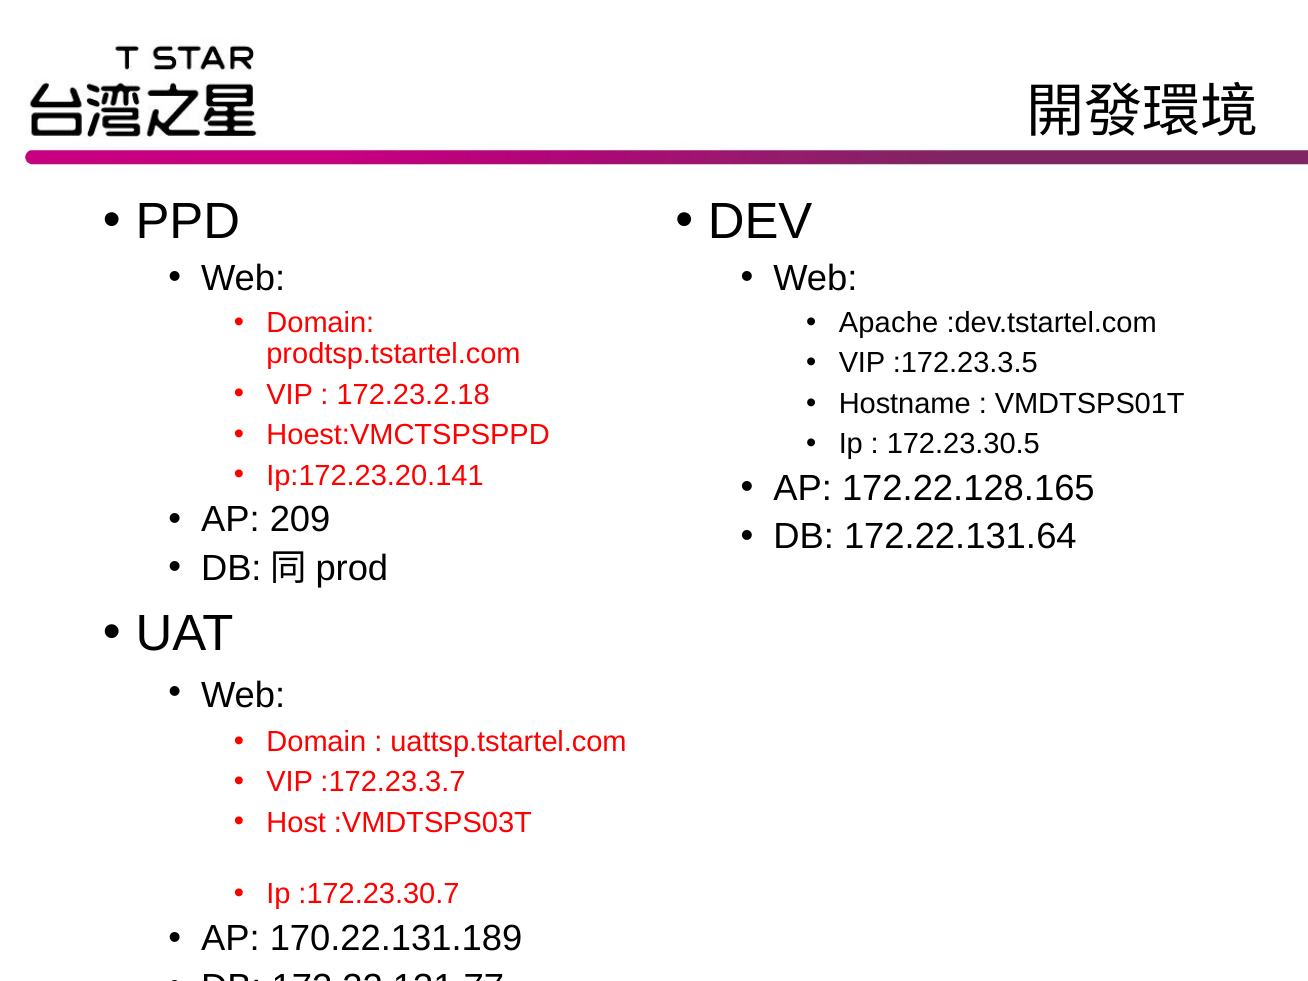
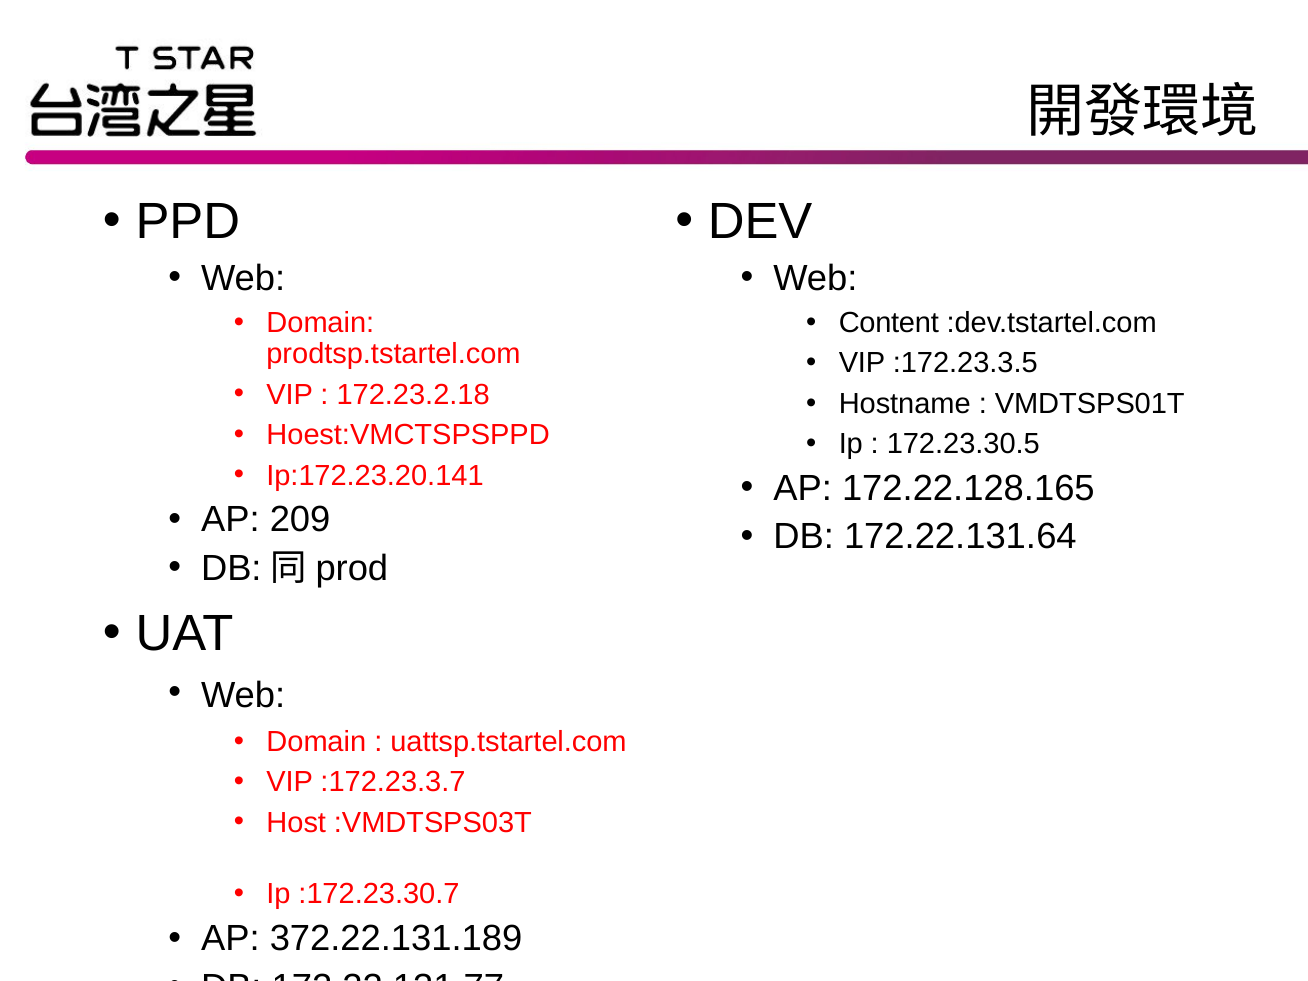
Apache: Apache -> Content (889, 323)
170.22.131.189: 170.22.131.189 -> 372.22.131.189 (396, 939)
